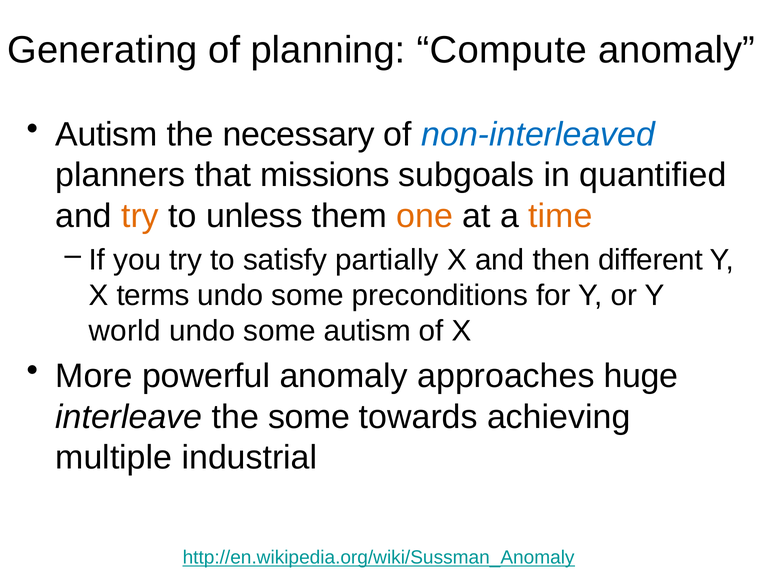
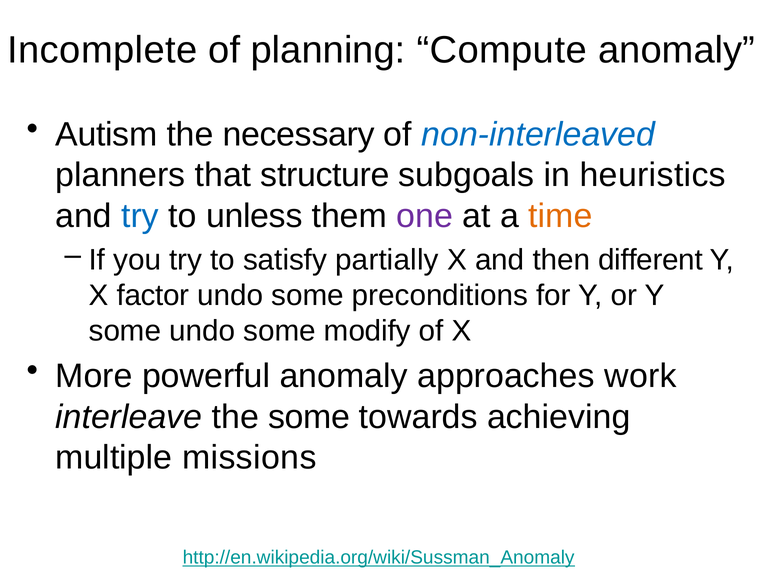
Generating: Generating -> Incomplete (102, 50)
missions: missions -> structure (325, 175)
quantified: quantified -> heuristics (653, 175)
try colour: orange -> blue (140, 216)
one colour: orange -> purple (425, 216)
terms: terms -> factor (153, 295)
world: world -> some (125, 331)
some autism: autism -> modify (367, 331)
huge: huge -> work (641, 376)
industrial: industrial -> missions (249, 458)
